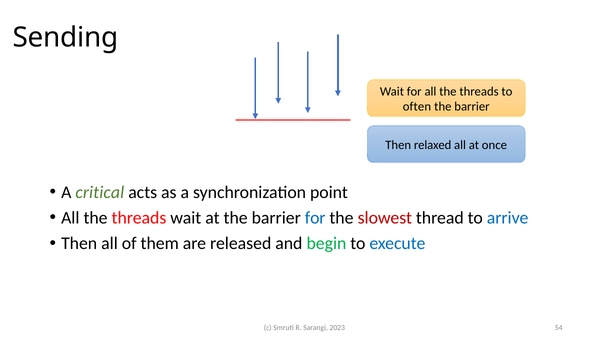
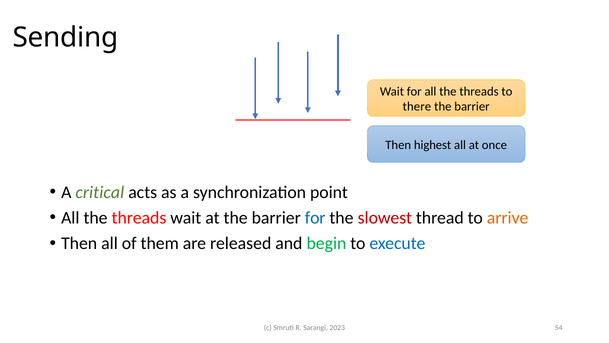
often: often -> there (417, 107)
relaxed: relaxed -> highest (433, 145)
arrive colour: blue -> orange (508, 217)
